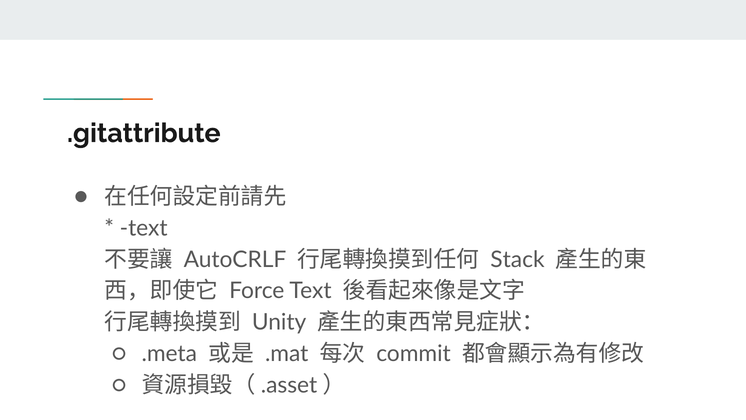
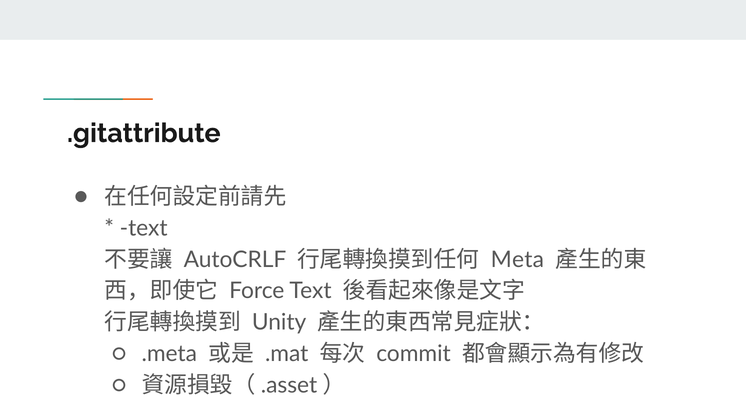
Stack: Stack -> Meta (517, 259)
